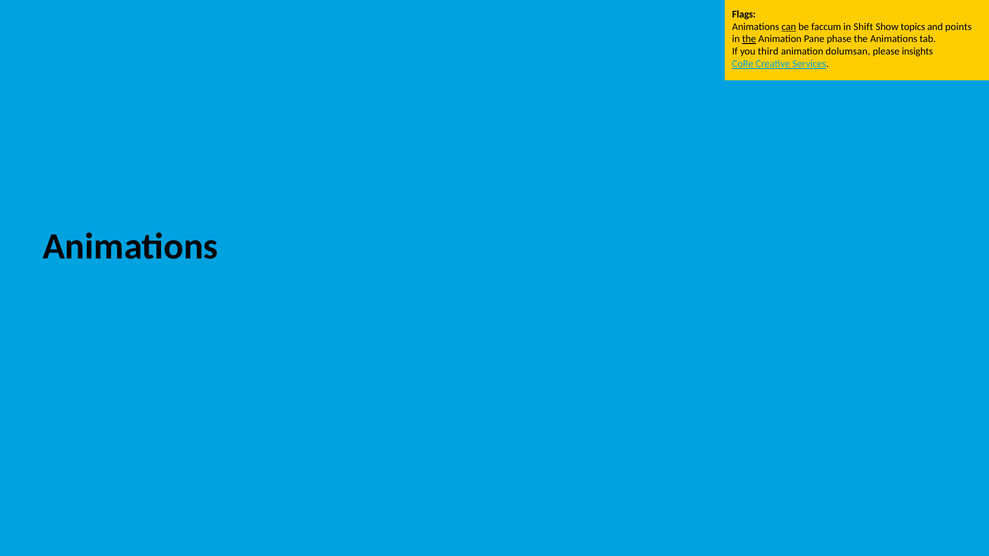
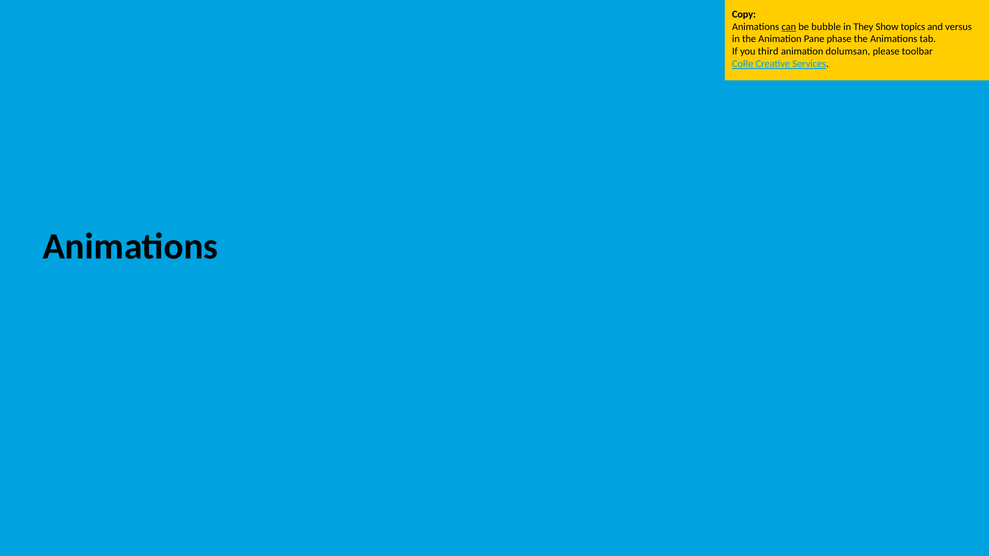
Flags: Flags -> Copy (744, 14)
faccum: faccum -> bubble (826, 27)
Shift: Shift -> They (863, 27)
points: points -> versus (959, 27)
the underline: present -> none (749, 39)
insights: insights -> toolbar (917, 51)
